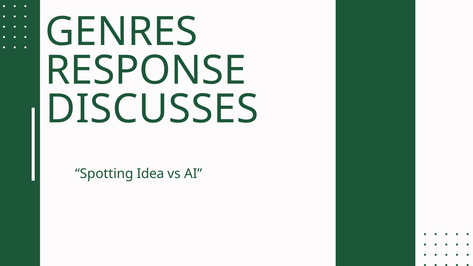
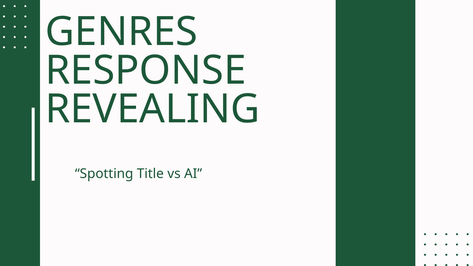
DISCUSSES: DISCUSSES -> REVEALING (153, 109)
Idea: Idea -> Title (150, 174)
